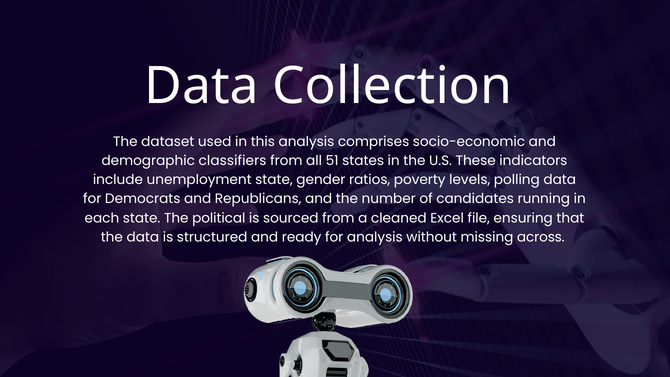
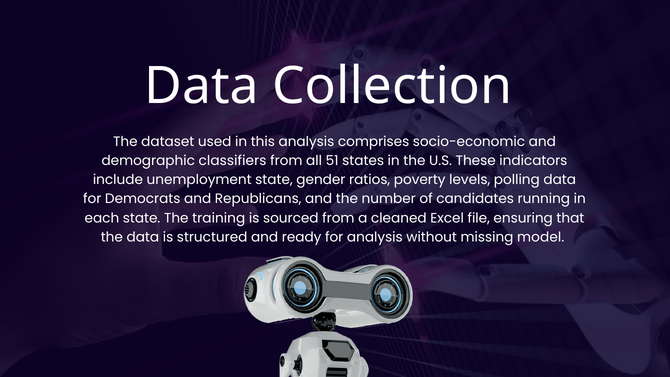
political: political -> training (219, 218)
across: across -> model (541, 237)
